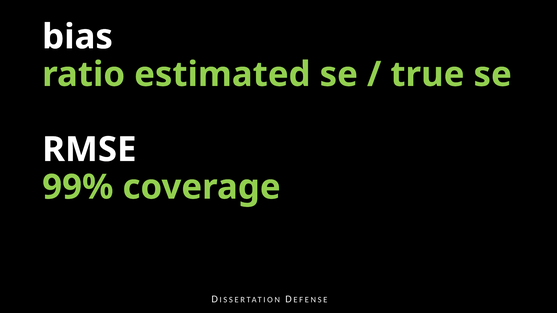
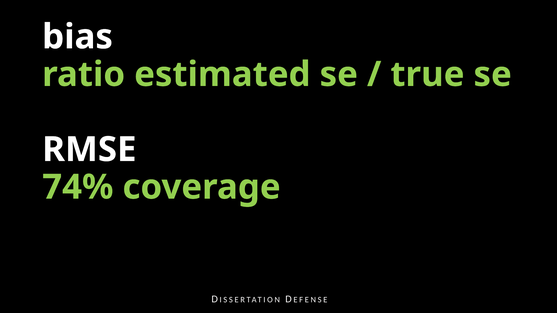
99%: 99% -> 74% (78, 187)
